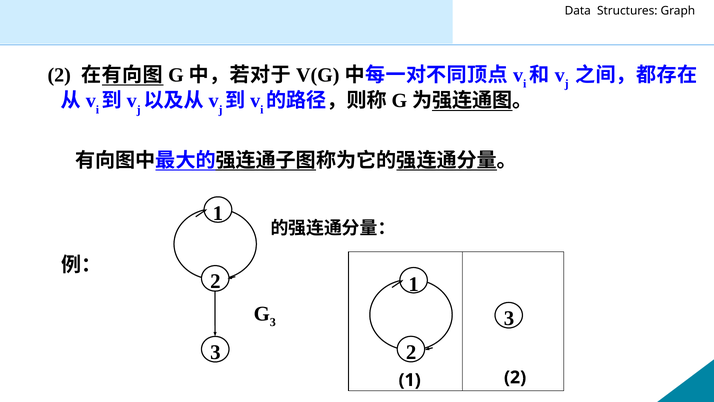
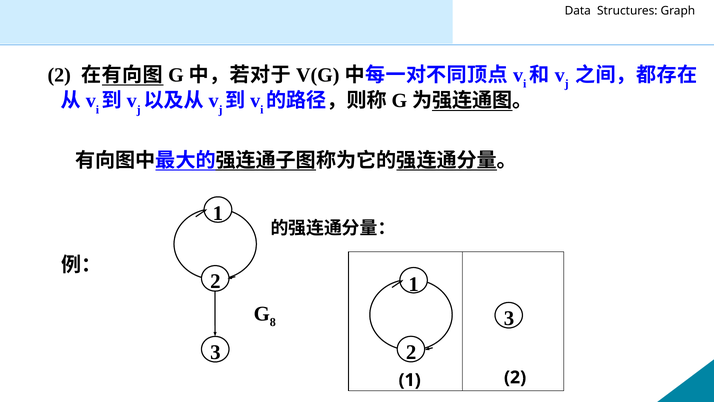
3: 3 -> 8 (273, 322)
